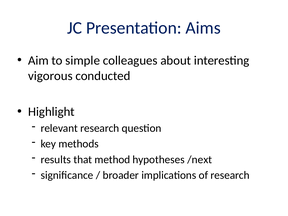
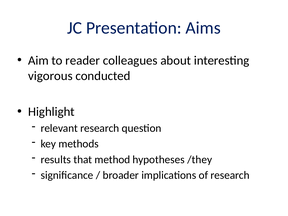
simple: simple -> reader (83, 60)
/next: /next -> /they (200, 160)
